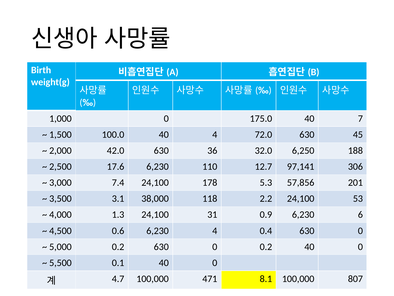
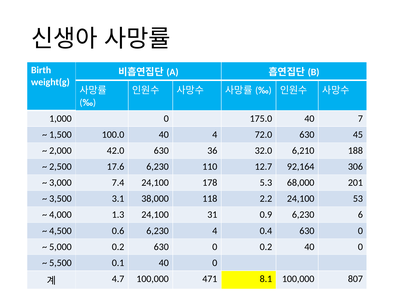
6,250: 6,250 -> 6,210 (303, 150)
97,141: 97,141 -> 92,164 (301, 166)
57,856: 57,856 -> 68,000 (301, 182)
